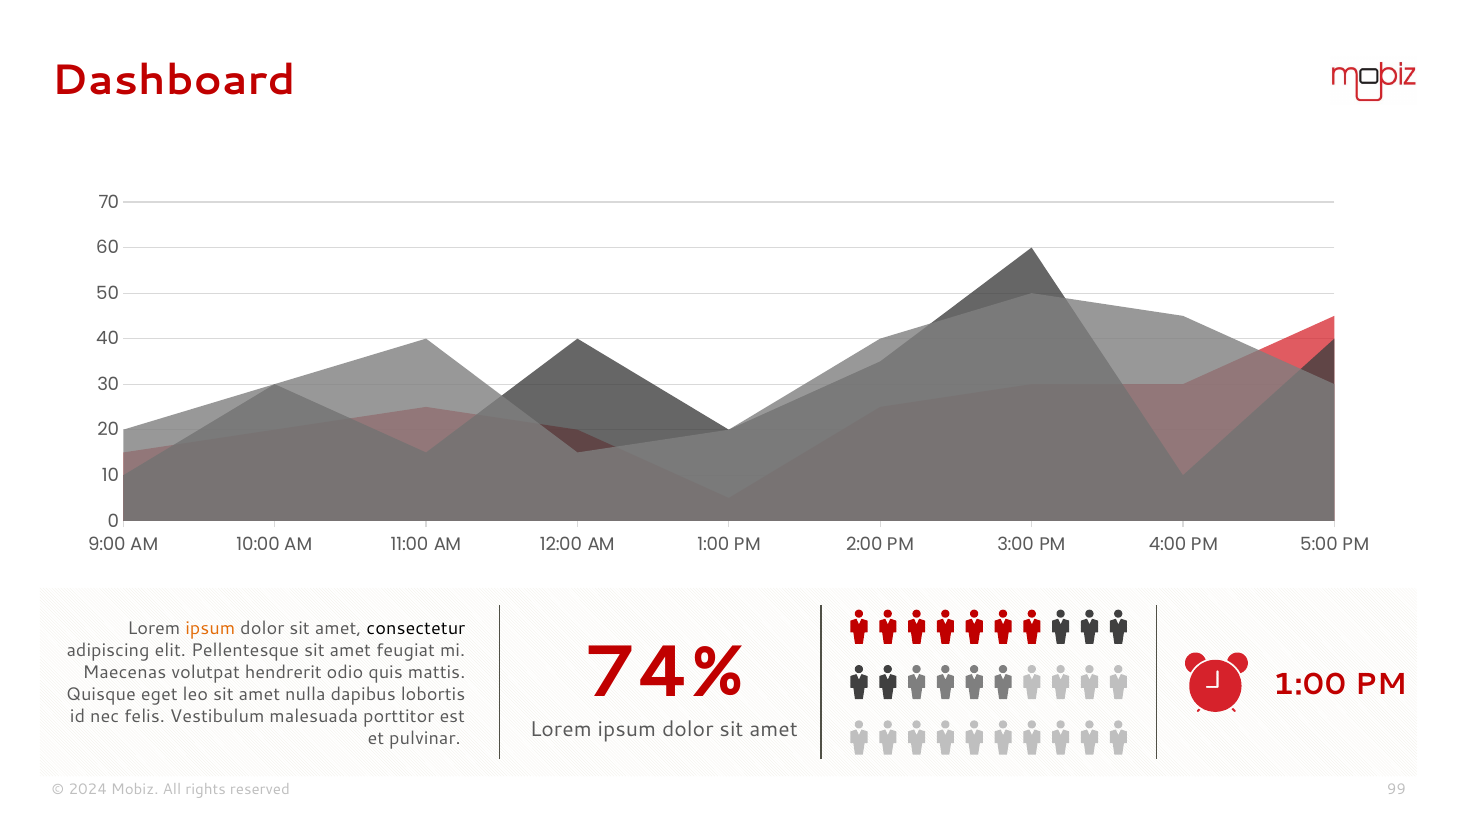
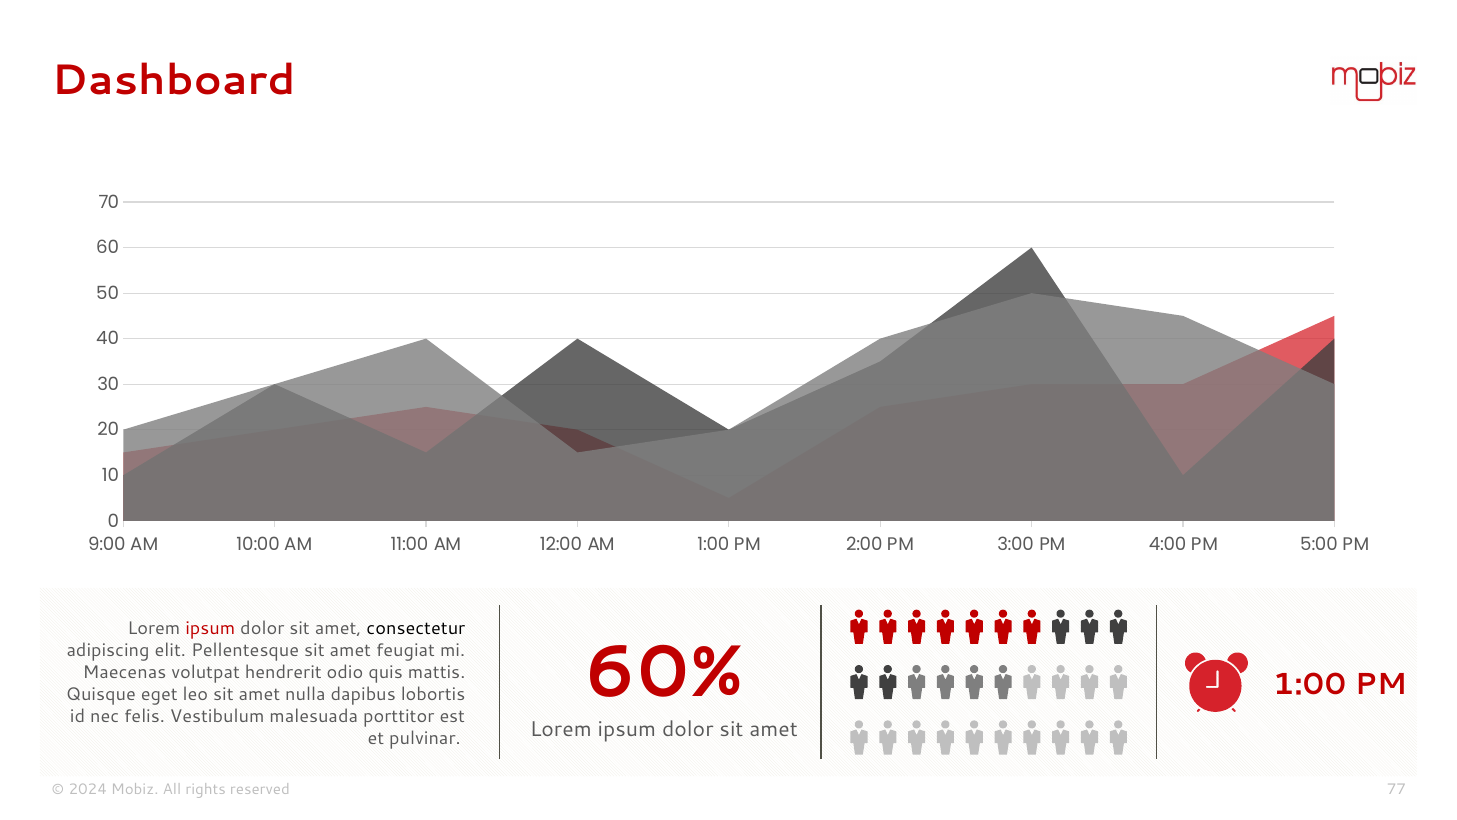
ipsum colour: orange -> red (210, 628)
74%: 74% -> 60% (664, 672)
99: 99 -> 77 (1397, 789)
